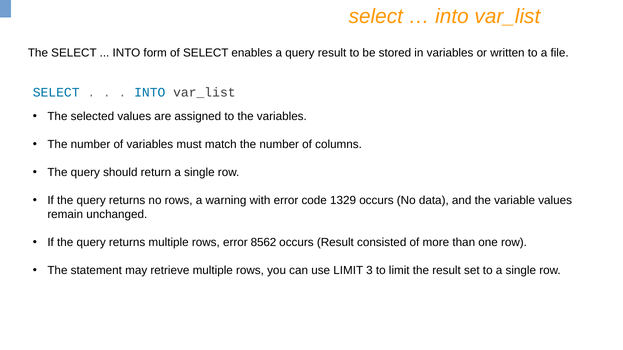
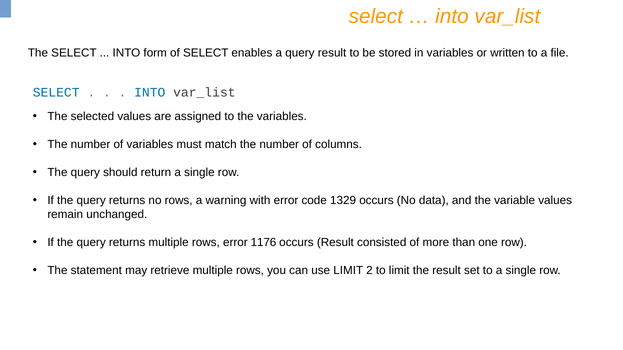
8562: 8562 -> 1176 (264, 243)
3: 3 -> 2 (369, 271)
